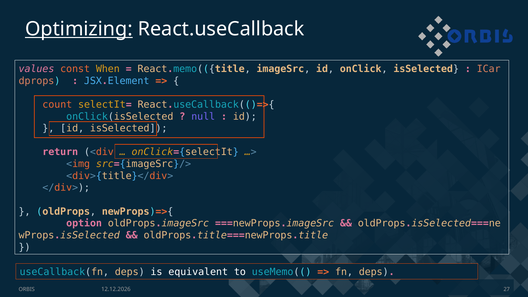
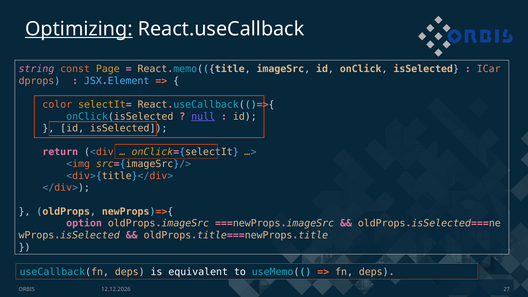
values: values -> string (36, 69)
When: When -> Page (108, 69)
count: count -> color (57, 105)
null underline: none -> present (203, 116)
